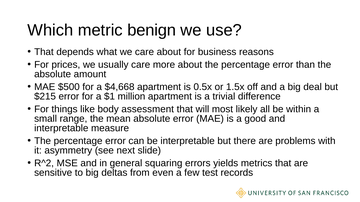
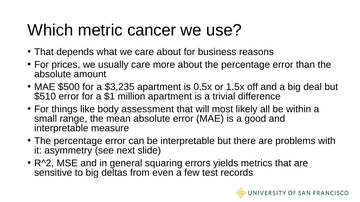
benign: benign -> cancer (152, 30)
$4,668: $4,668 -> $3,235 (120, 87)
$215: $215 -> $510 (45, 97)
